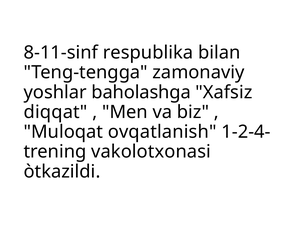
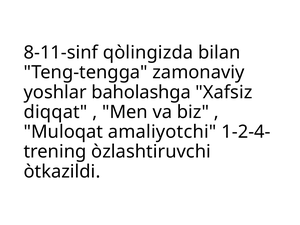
respublika: respublika -> qòlingizda (148, 53)
ovqatlanish: ovqatlanish -> amaliyotchi (162, 132)
vakolotxonasi: vakolotxonasi -> òzlashtiruvchi (151, 152)
